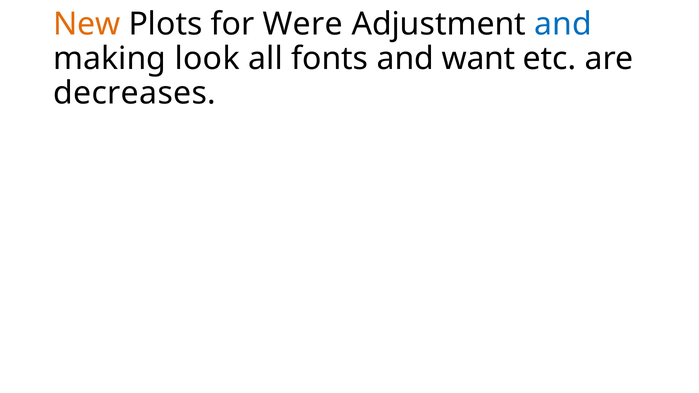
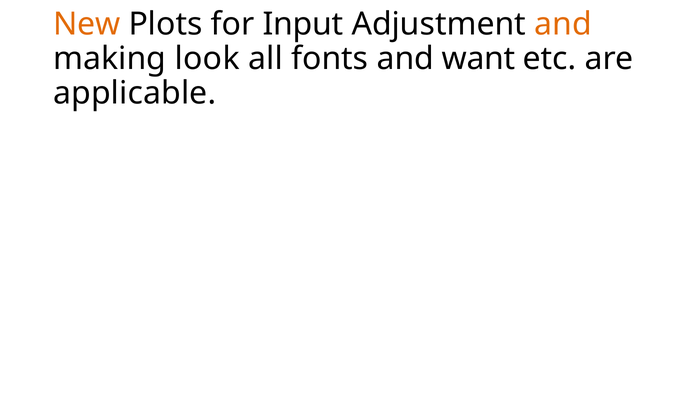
Were: Were -> Input (303, 24)
and colour: blue -> orange (563, 24)
decreases: decreases -> applicable (135, 93)
